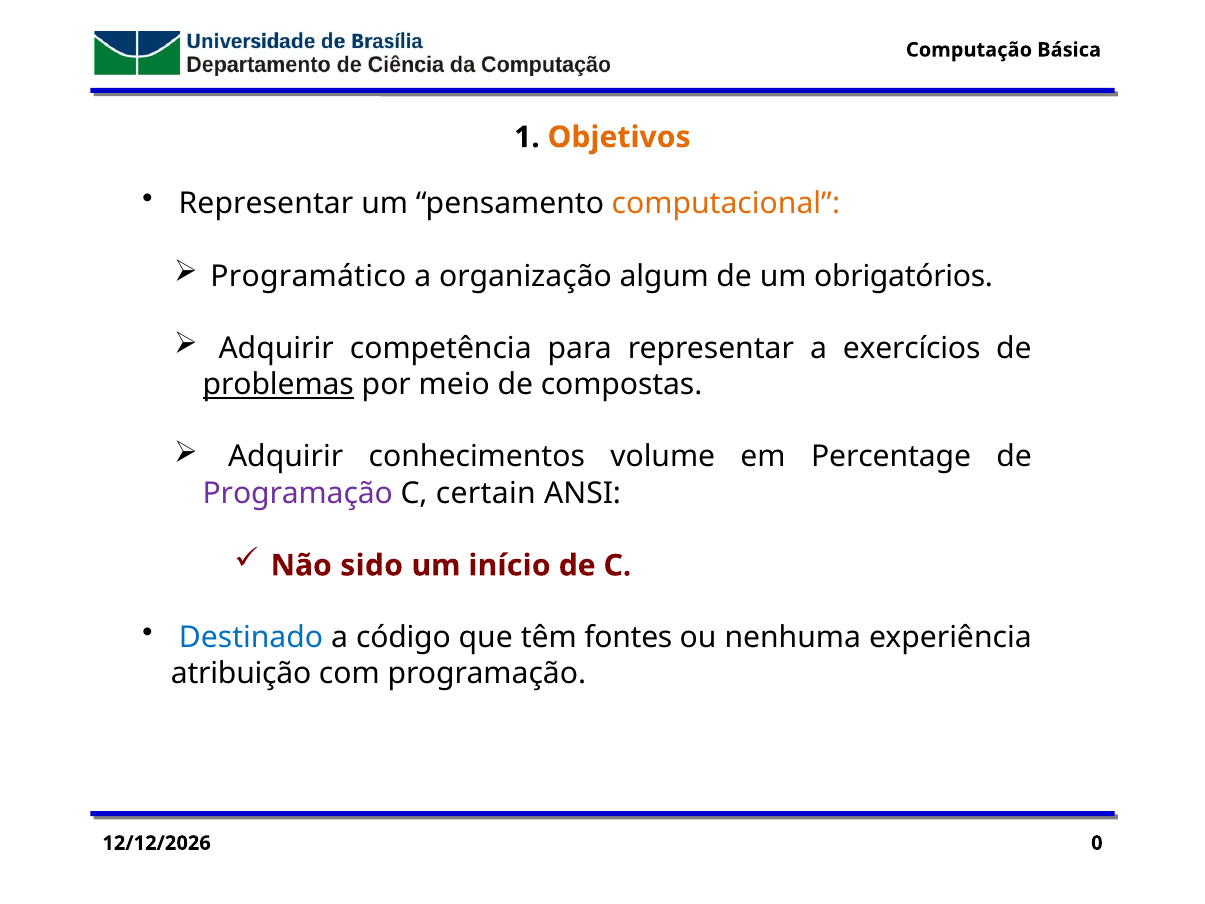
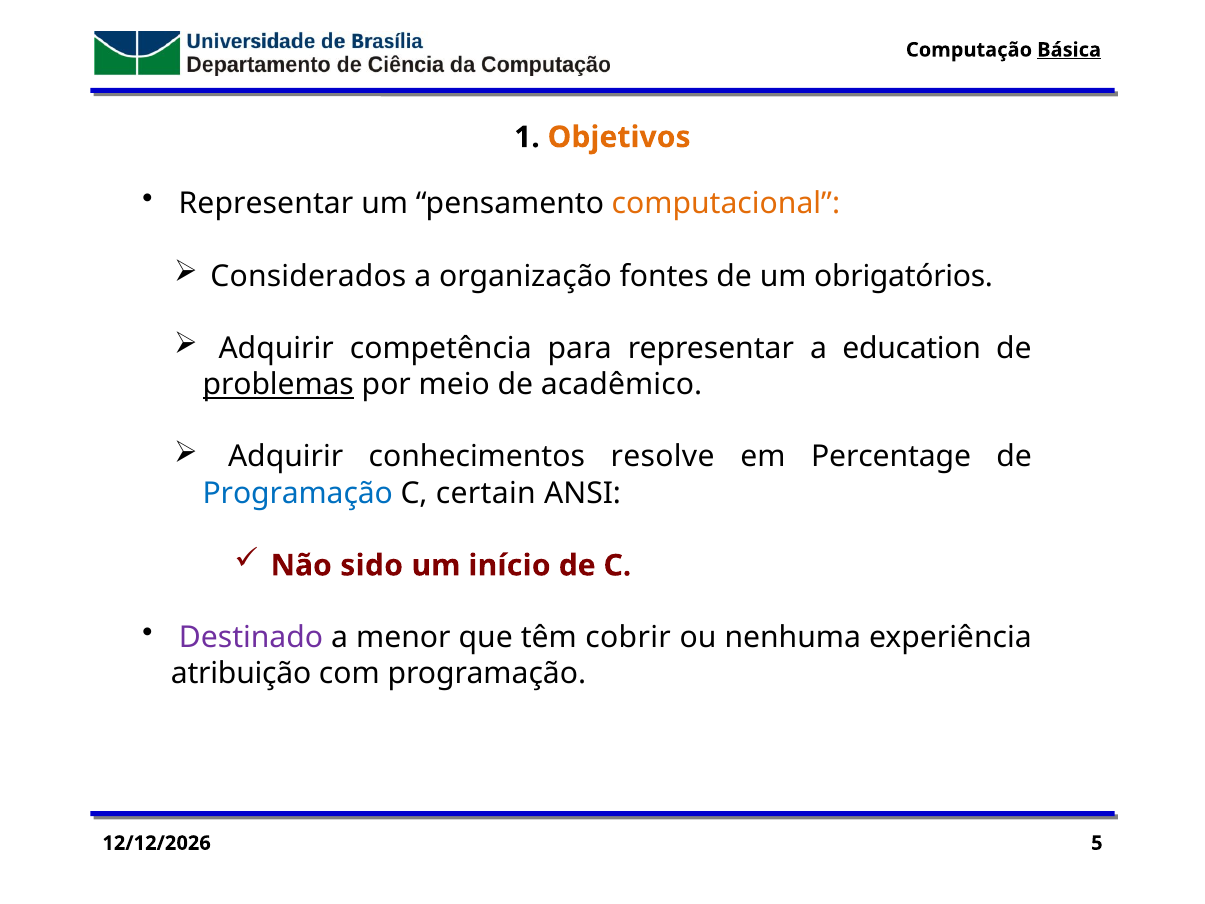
Básica underline: none -> present (1069, 50)
Programático: Programático -> Considerados (308, 276)
algum: algum -> fontes (664, 276)
exercícios: exercícios -> education (912, 348)
compostas: compostas -> acadêmico (622, 385)
volume: volume -> resolve (663, 457)
Programação colour: purple -> blue (298, 493)
Destinado colour: blue -> purple (251, 638)
código: código -> menor (403, 638)
fontes: fontes -> cobrir (628, 638)
0: 0 -> 5 (1097, 843)
